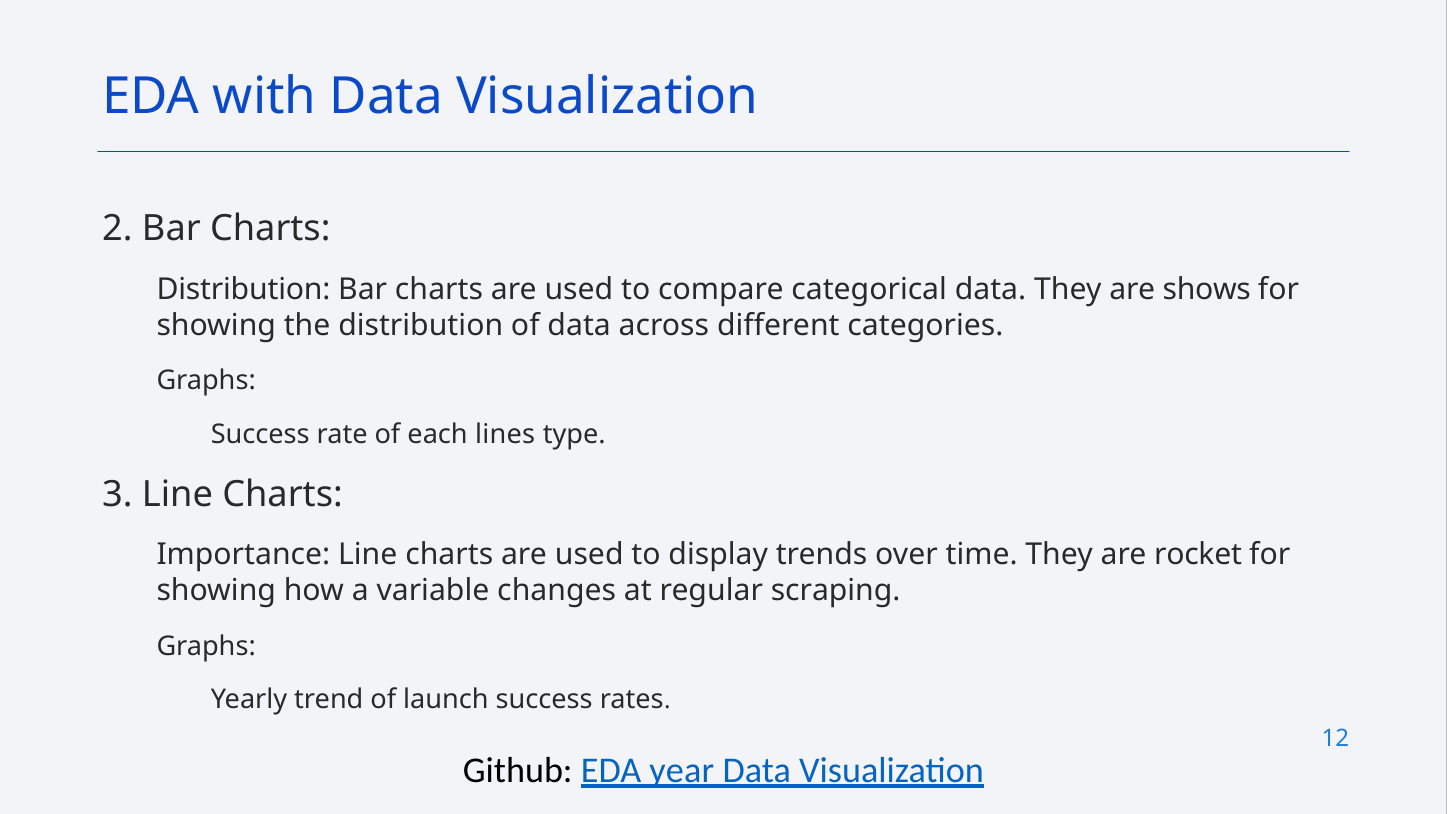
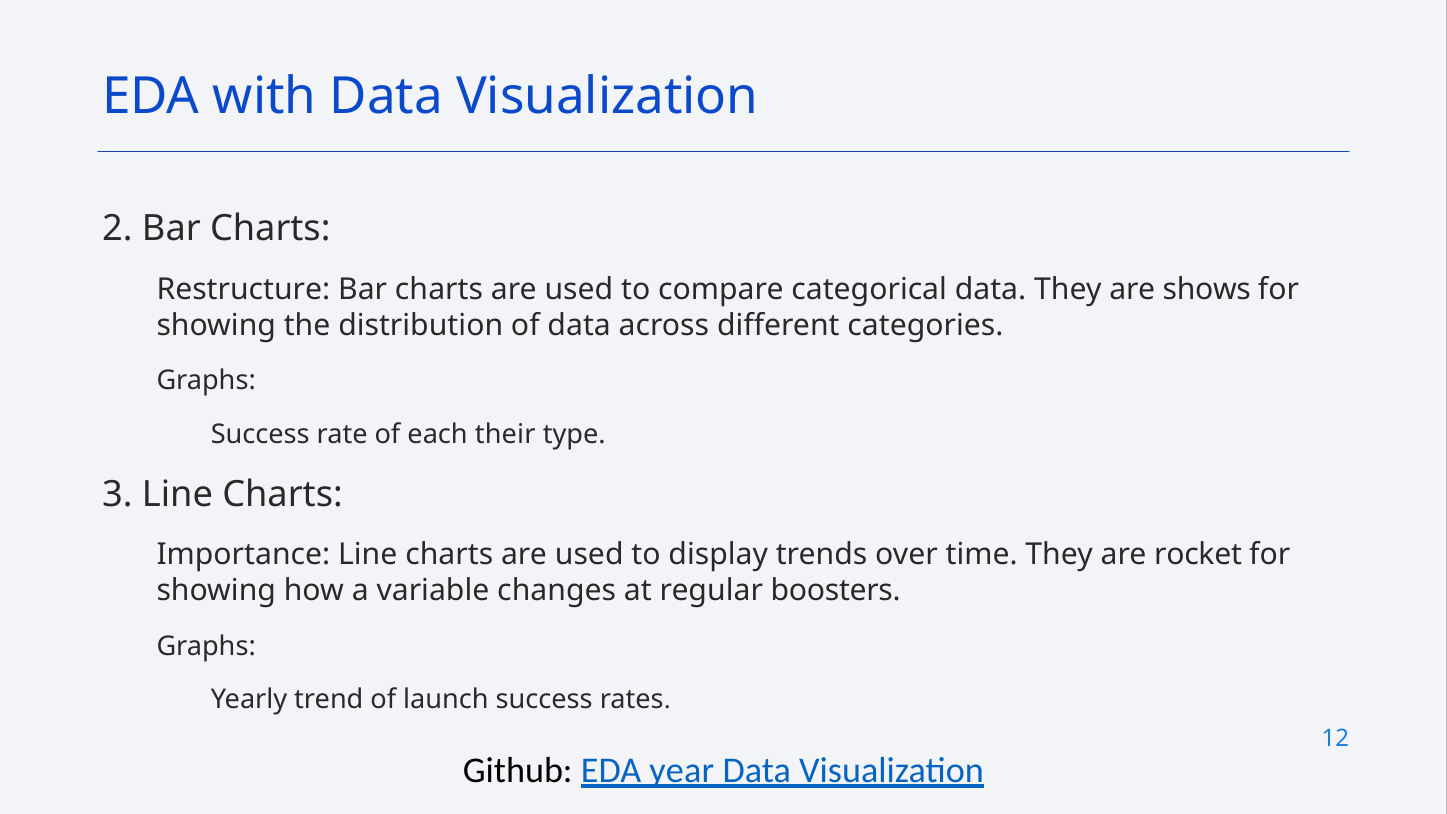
Distribution: Distribution -> Restructure (243, 289)
lines: lines -> their (505, 434)
scraping: scraping -> boosters (836, 591)
